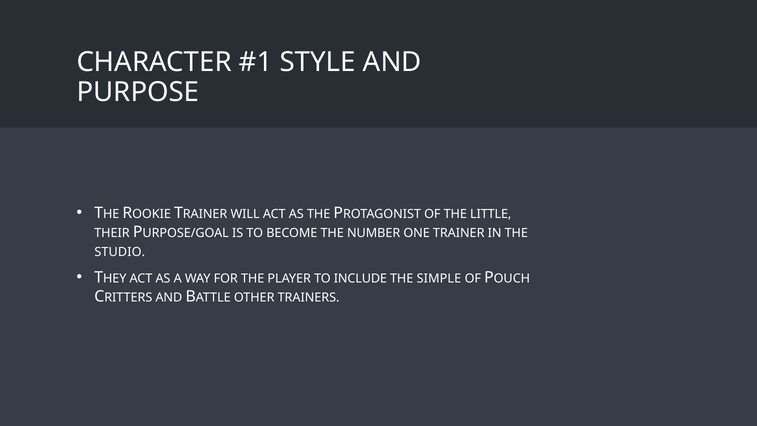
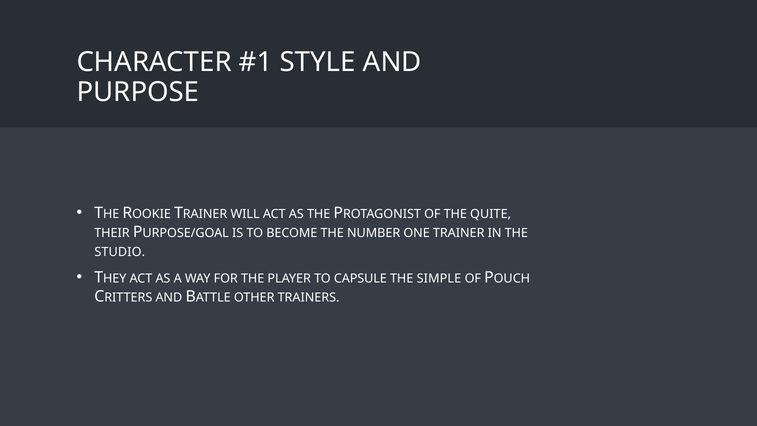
LITTLE: LITTLE -> QUITE (491, 214)
INCLUDE: INCLUDE -> CAPSULE (360, 279)
